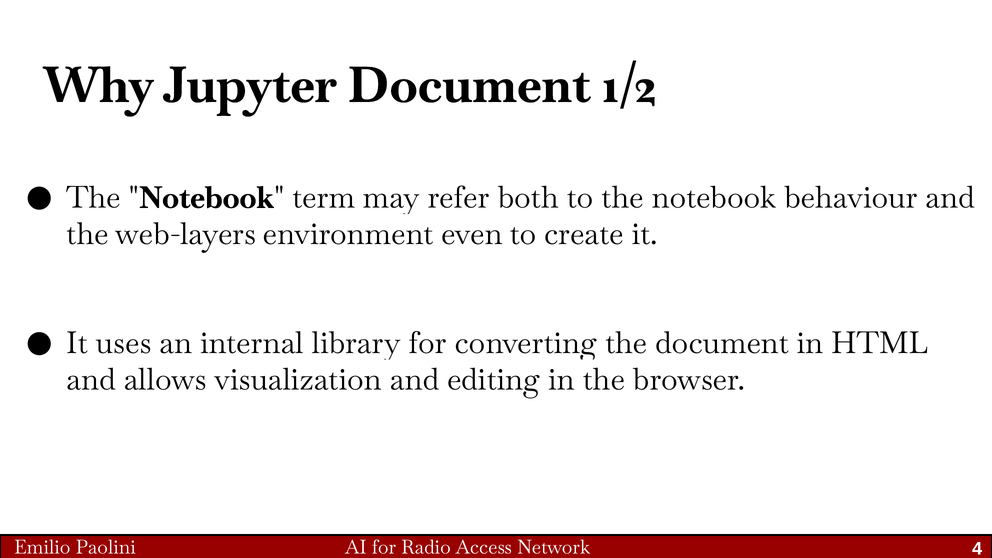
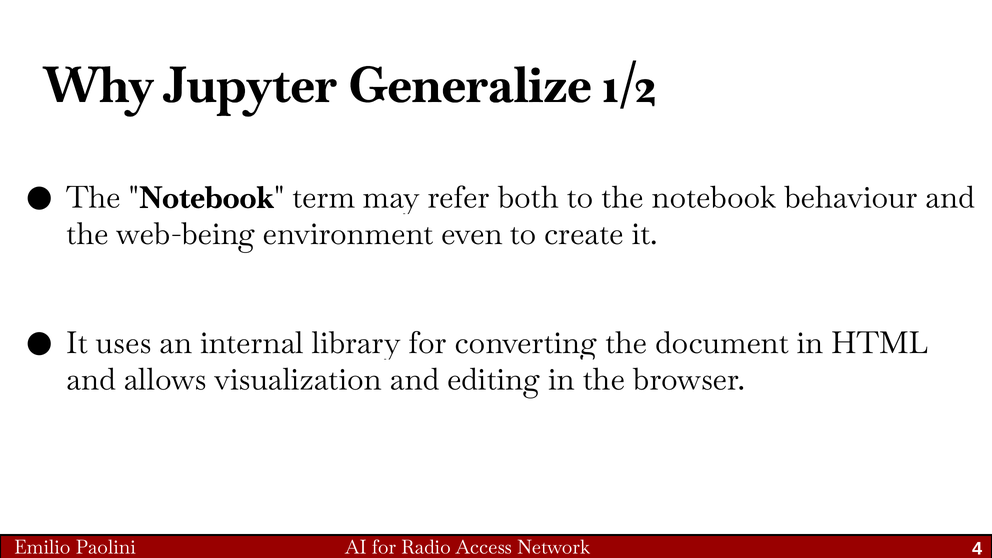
Jupyter Document: Document -> Generalize (470, 86)
web-layers: web-layers -> web-being (186, 234)
